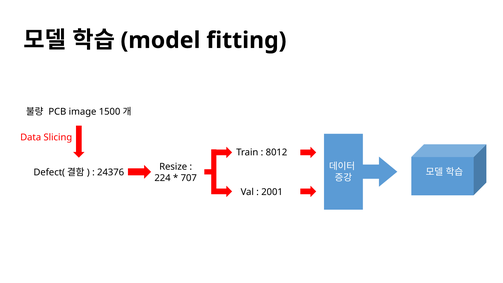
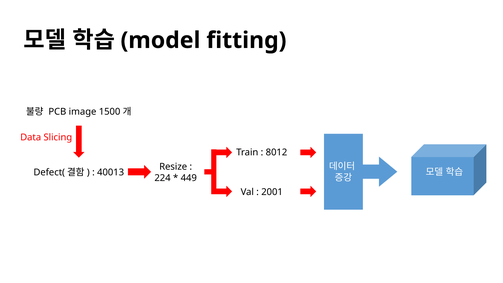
24376: 24376 -> 40013 (111, 172)
707: 707 -> 449 (189, 178)
